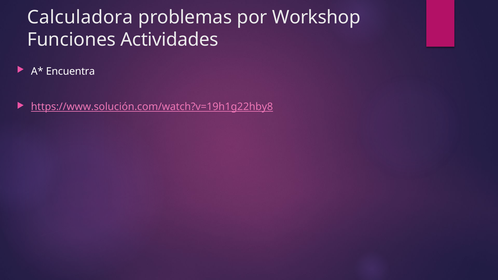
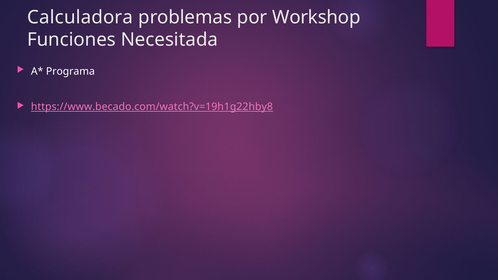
Actividades: Actividades -> Necesitada (169, 40)
Encuentra: Encuentra -> Programa (70, 71)
https://www.solución.com/watch?v=19h1g22hby8: https://www.solución.com/watch?v=19h1g22hby8 -> https://www.becado.com/watch?v=19h1g22hby8 (152, 107)
